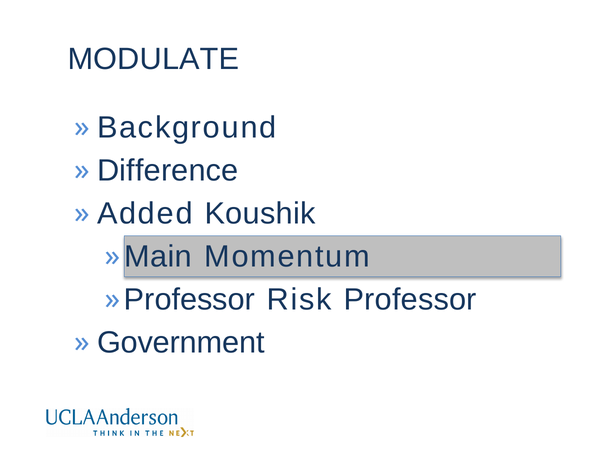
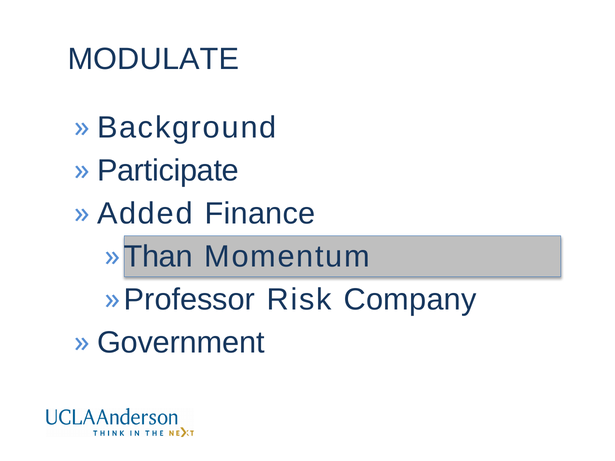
Difference: Difference -> Participate (168, 171)
Koushik: Koushik -> Finance (260, 214)
Main: Main -> Than (158, 257)
Risk Professor: Professor -> Company (410, 300)
